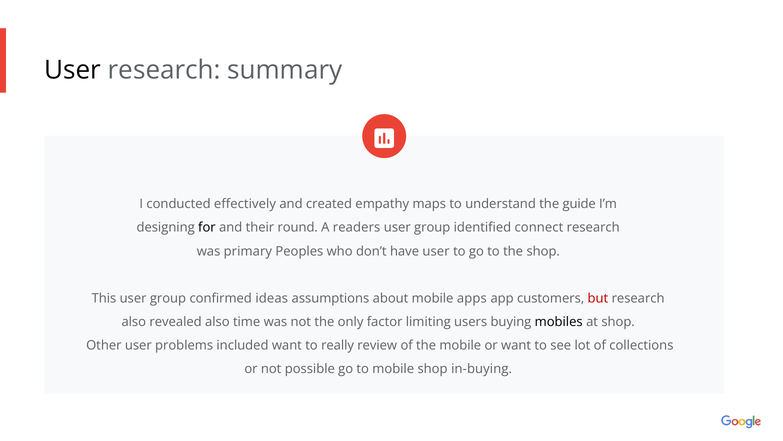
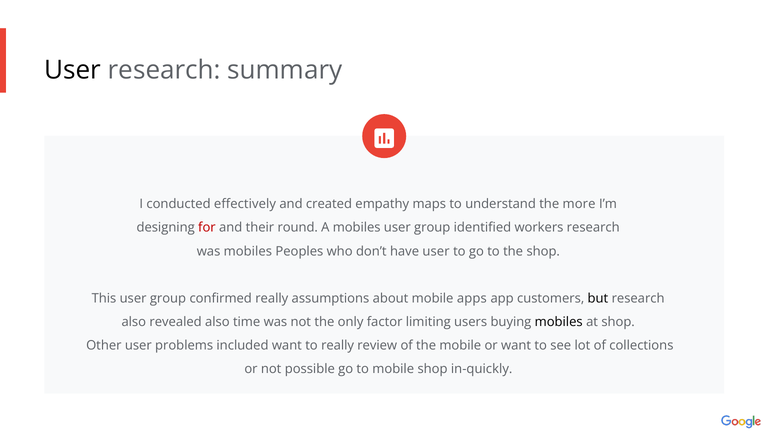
guide: guide -> more (579, 204)
for colour: black -> red (207, 227)
A readers: readers -> mobiles (357, 227)
connect: connect -> workers (539, 227)
was primary: primary -> mobiles (248, 251)
confirmed ideas: ideas -> really (272, 298)
but colour: red -> black (598, 298)
in-buying: in-buying -> in-quickly (482, 368)
